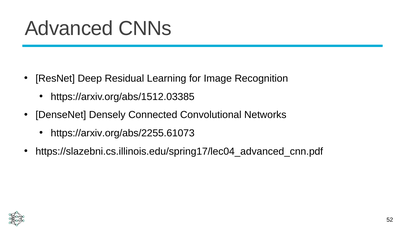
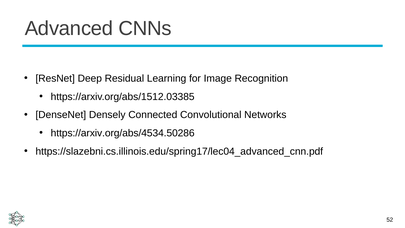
https://arxiv.org/abs/2255.61073: https://arxiv.org/abs/2255.61073 -> https://arxiv.org/abs/4534.50286 (123, 133)
